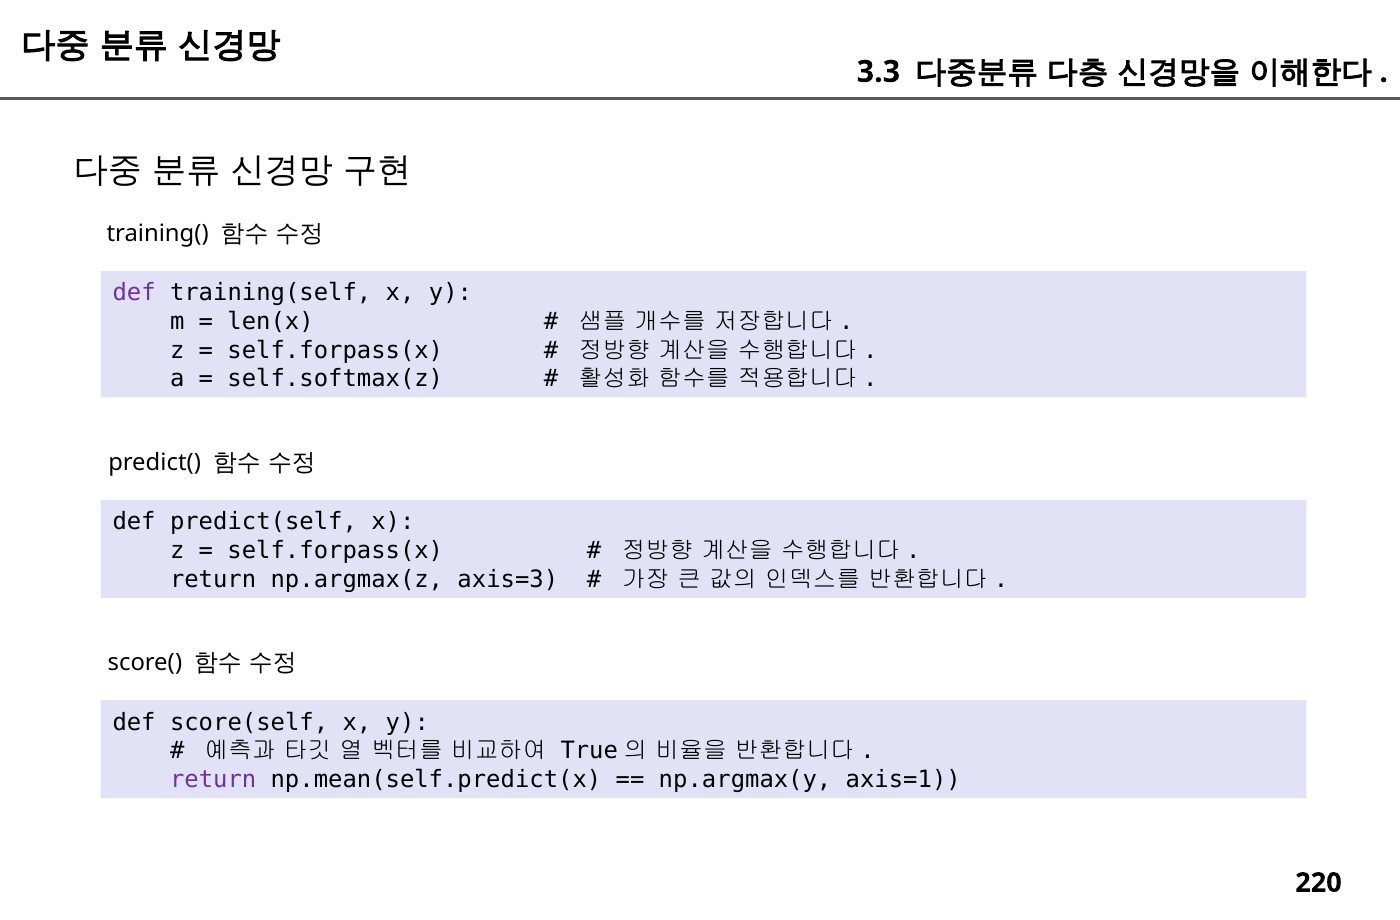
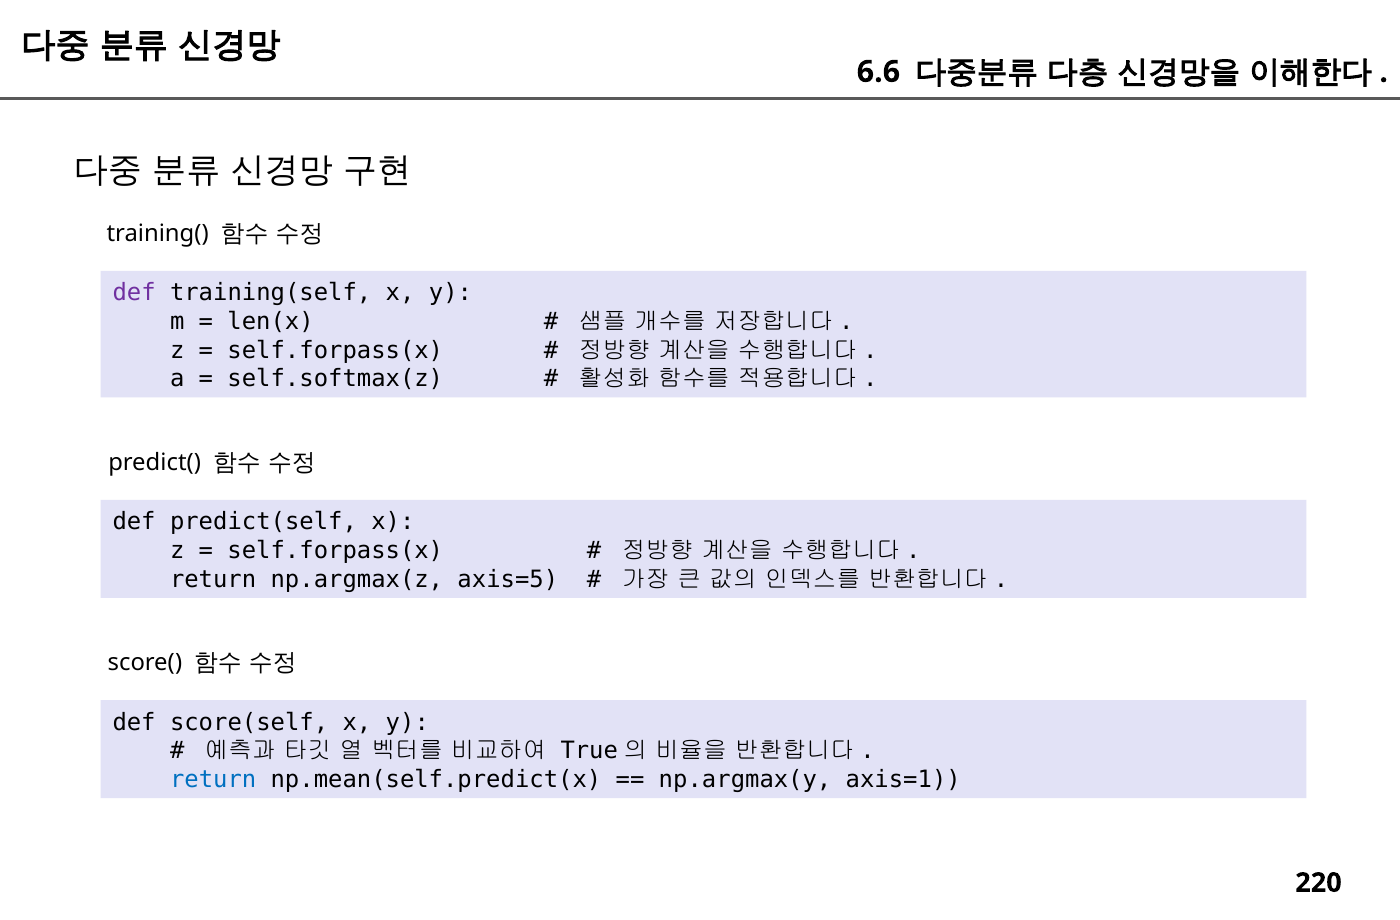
3.3: 3.3 -> 6.6 (878, 72)
axis=3: axis=3 -> axis=5 (508, 579)
return colour: purple -> blue (213, 779)
